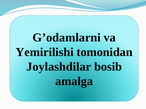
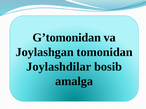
G’odamlarni: G’odamlarni -> G’tomonidan (67, 38)
Yemirilishi: Yemirilishi -> Joylashgan (45, 52)
